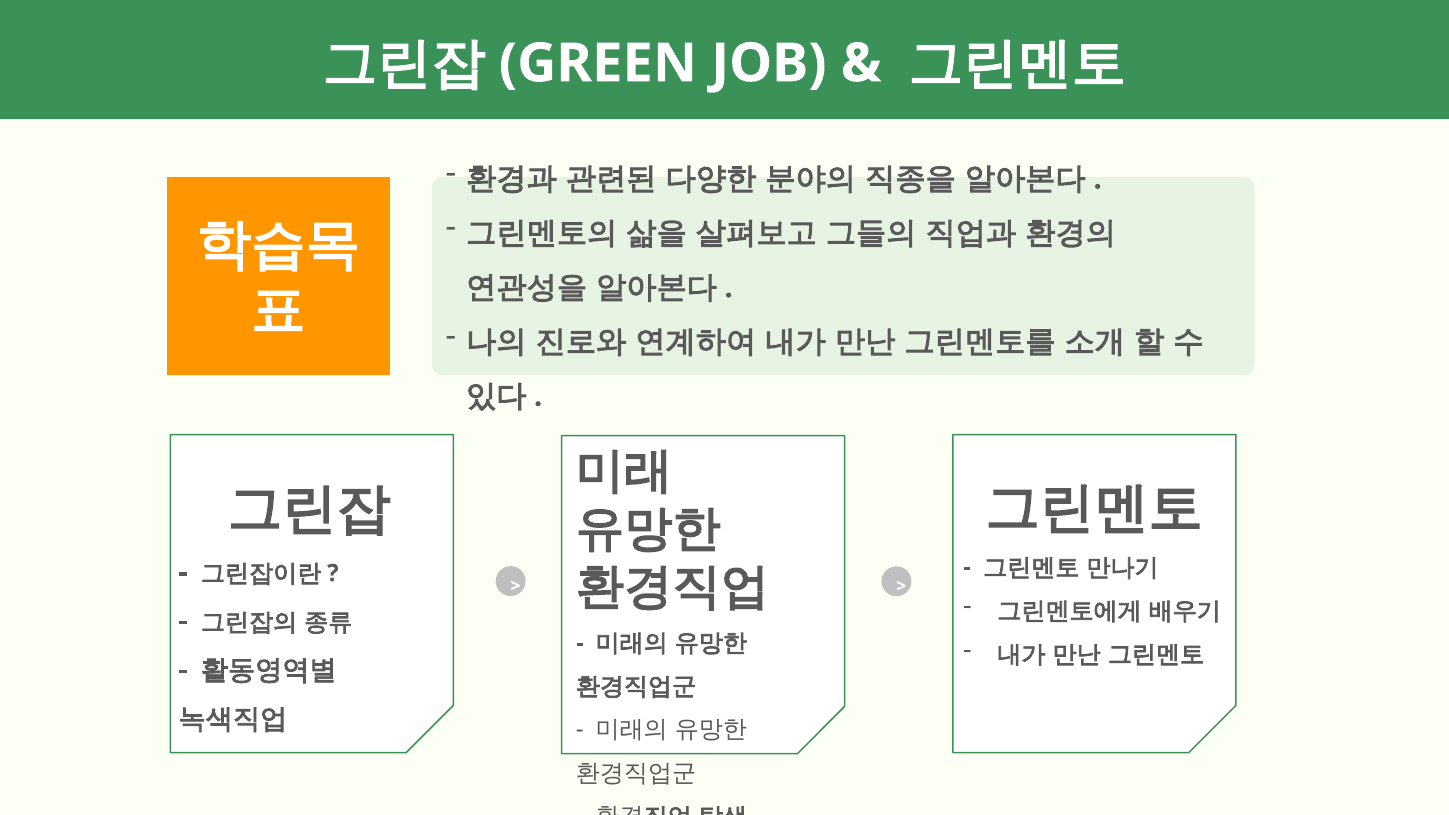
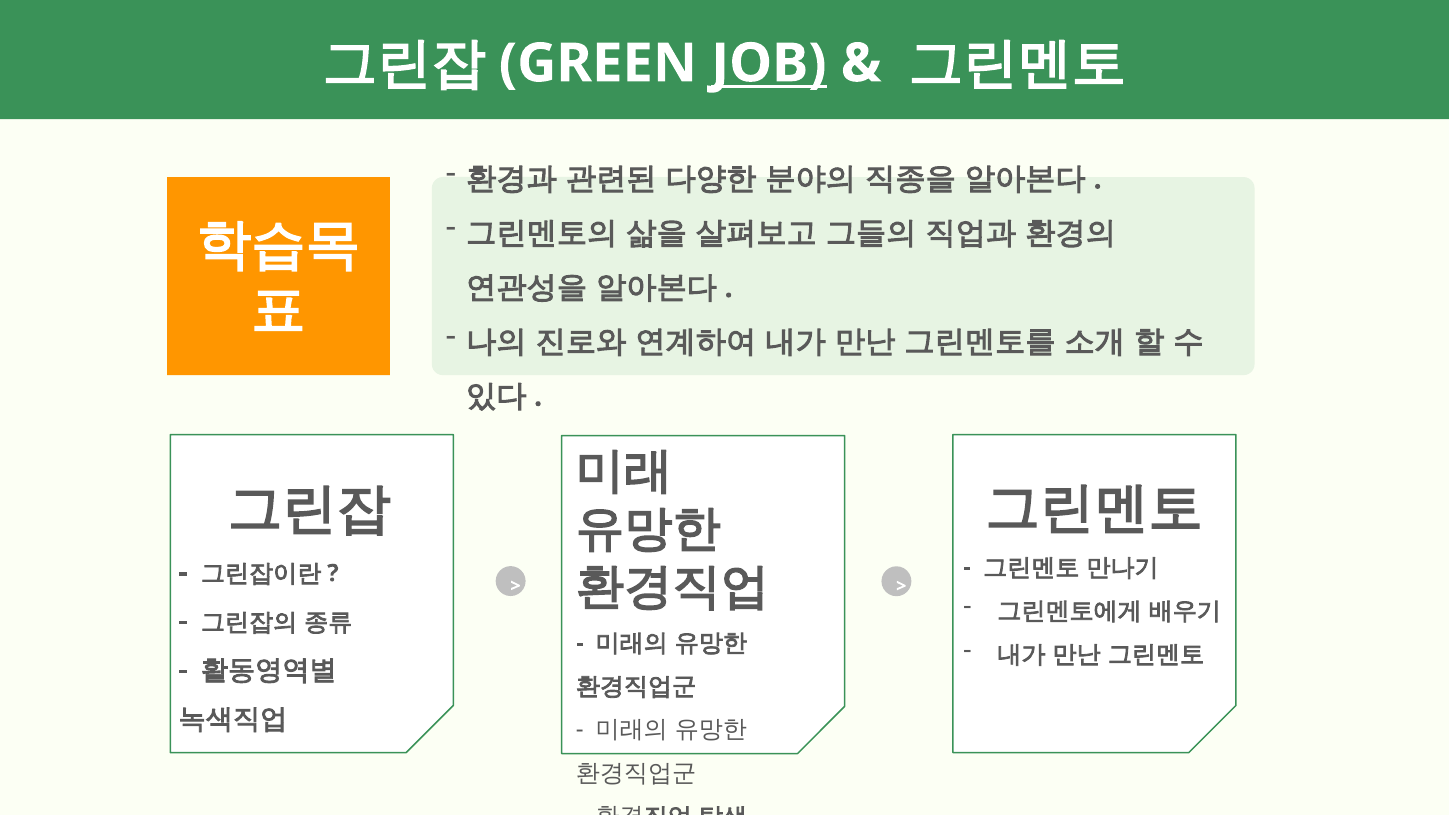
JOB underline: none -> present (769, 63)
